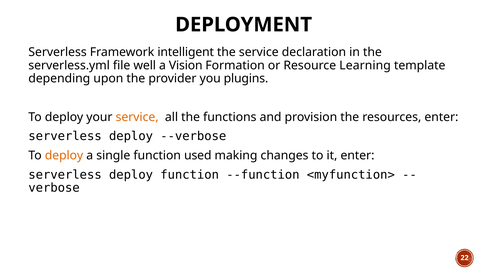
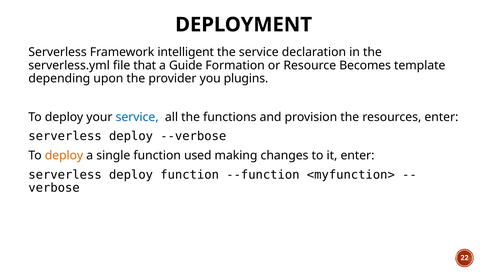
well: well -> that (145, 65)
Vision: Vision -> Guide (186, 65)
Learning: Learning -> Becomes (365, 65)
service colour: orange -> blue (137, 117)
